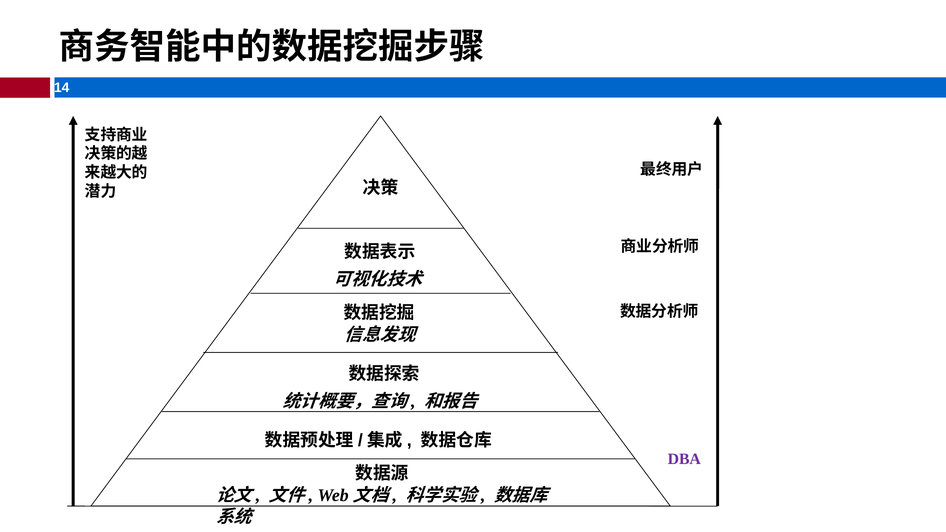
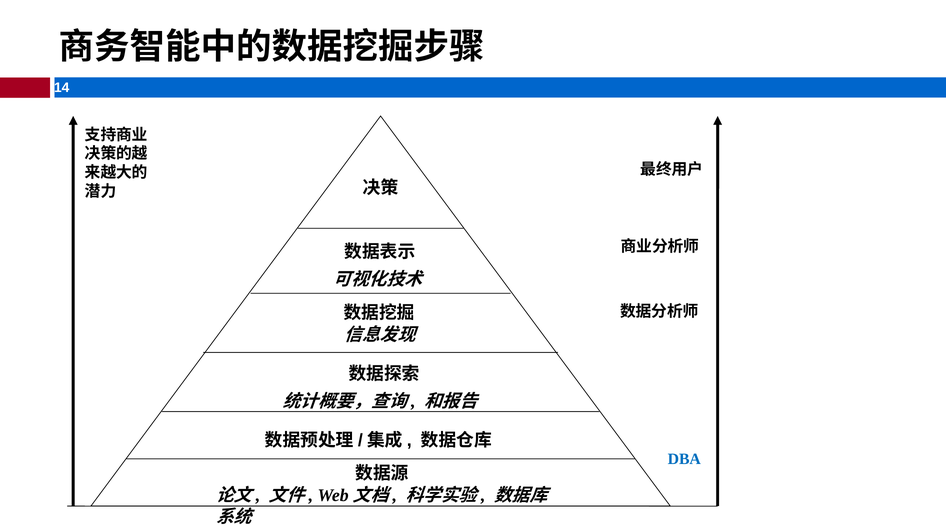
DBA colour: purple -> blue (684, 459)
